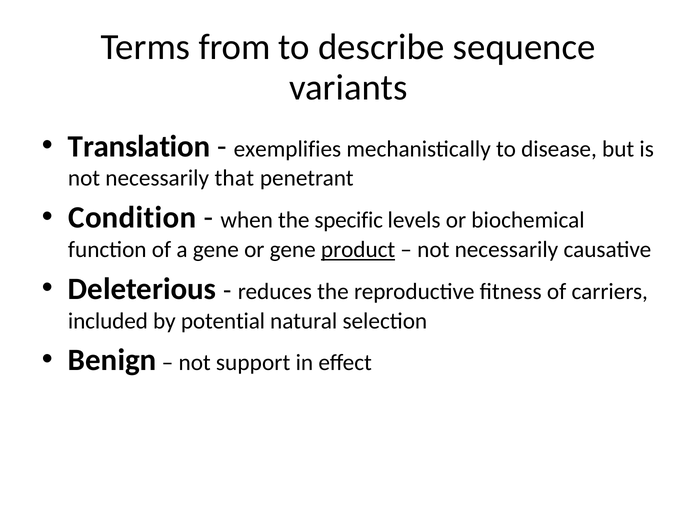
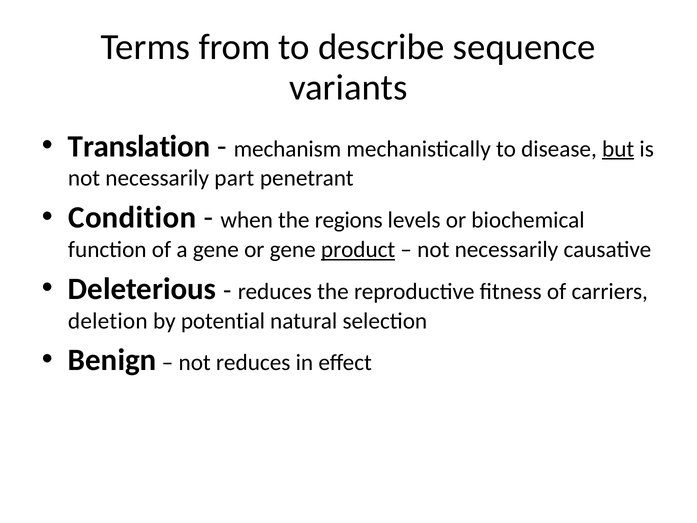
exemplifies: exemplifies -> mechanism (287, 149)
but underline: none -> present (618, 149)
that: that -> part (234, 178)
specific: specific -> regions (349, 220)
included: included -> deletion (108, 321)
not support: support -> reduces (253, 363)
